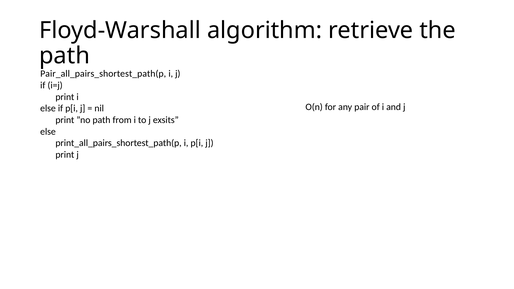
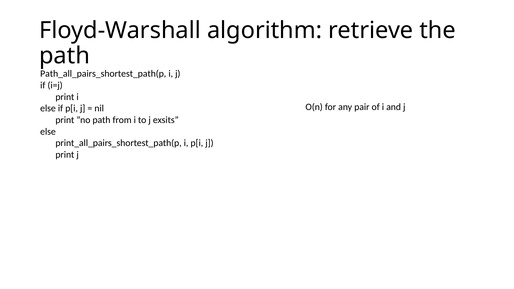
Pair_all_pairs_shortest_path(p: Pair_all_pairs_shortest_path(p -> Path_all_pairs_shortest_path(p (103, 74)
